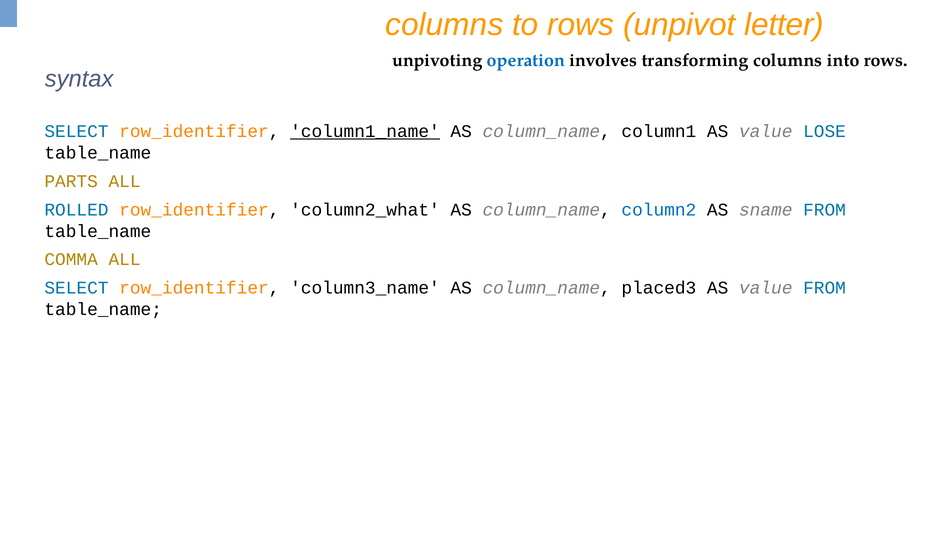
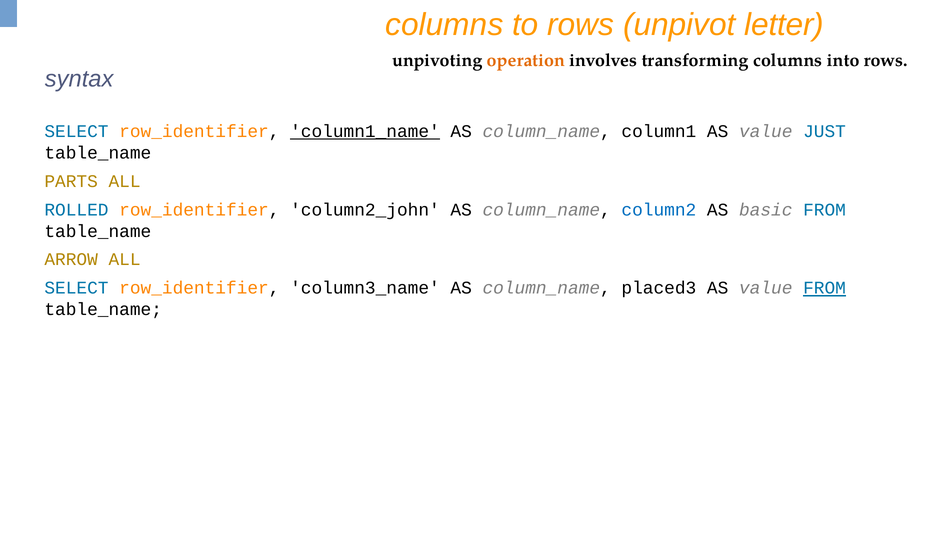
operation colour: blue -> orange (526, 61)
LOSE: LOSE -> JUST (825, 132)
column2_what: column2_what -> column2_john (365, 210)
sname: sname -> basic (766, 210)
COMMA: COMMA -> ARROW (71, 260)
FROM underline: none -> present (825, 288)
